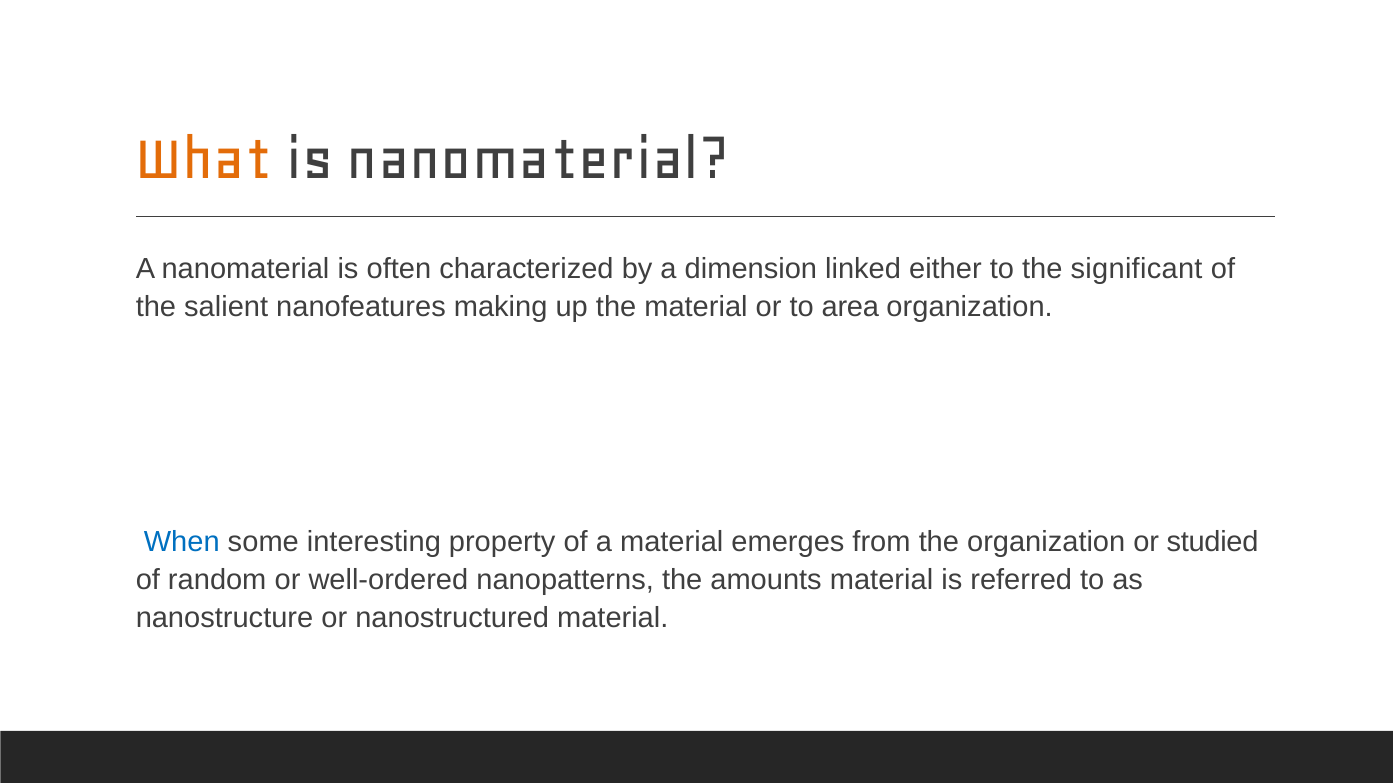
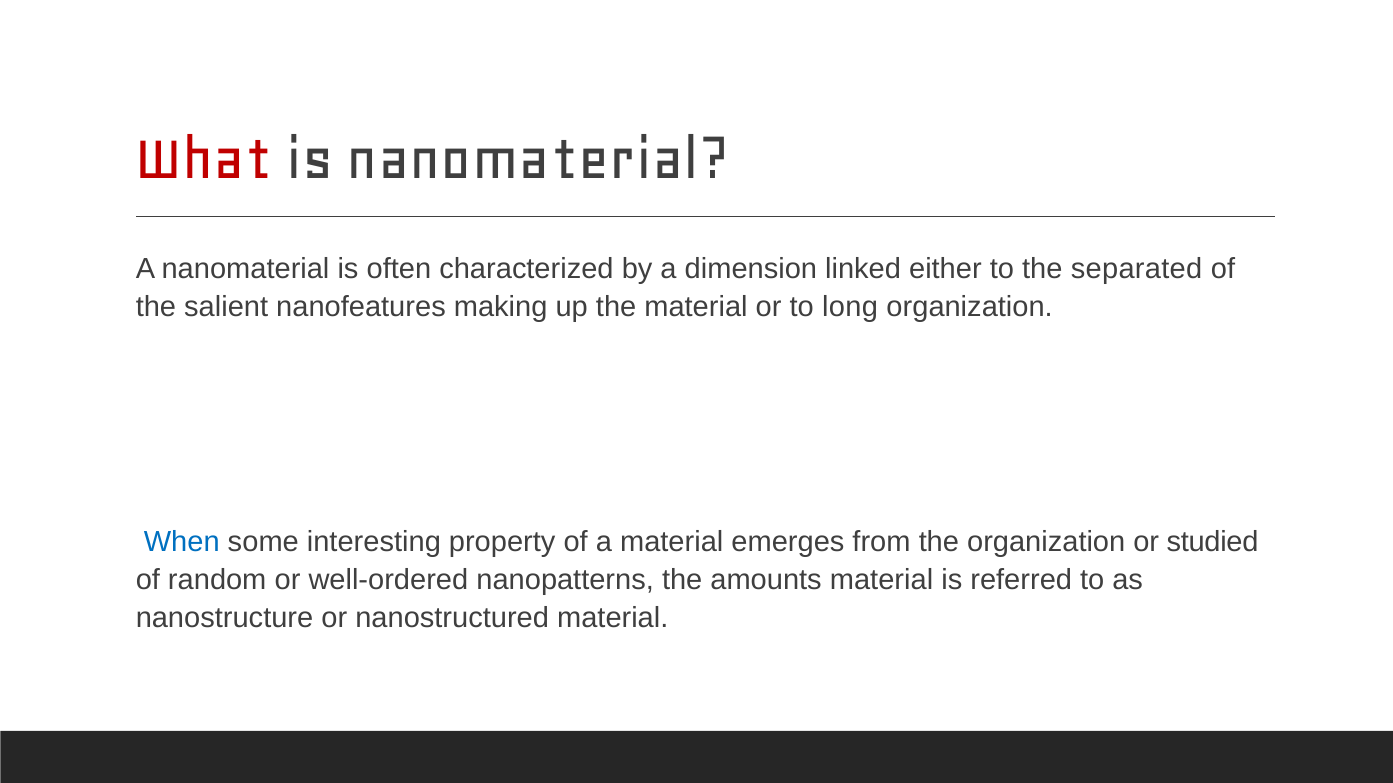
What colour: orange -> red (205, 157)
significant: significant -> separated (1137, 269)
area: area -> long (850, 307)
